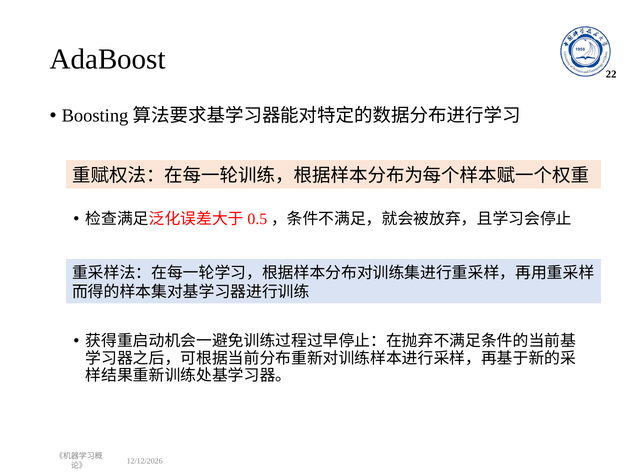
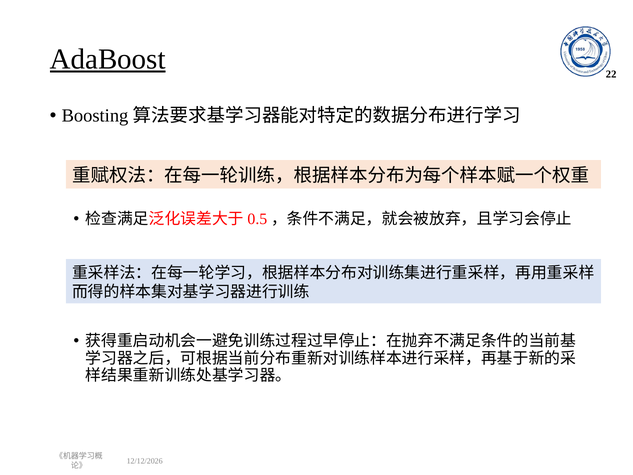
AdaBoost underline: none -> present (108, 59)
